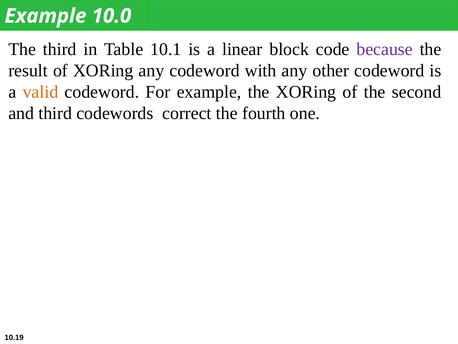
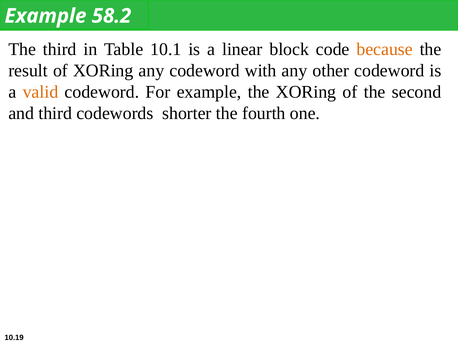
10.0: 10.0 -> 58.2 (112, 16)
because colour: purple -> orange (385, 49)
correct: correct -> shorter (187, 113)
